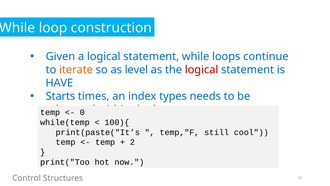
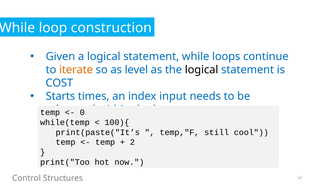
logical colour: red -> black (202, 70)
HAVE: HAVE -> COST (59, 83)
types: types -> input (173, 96)
